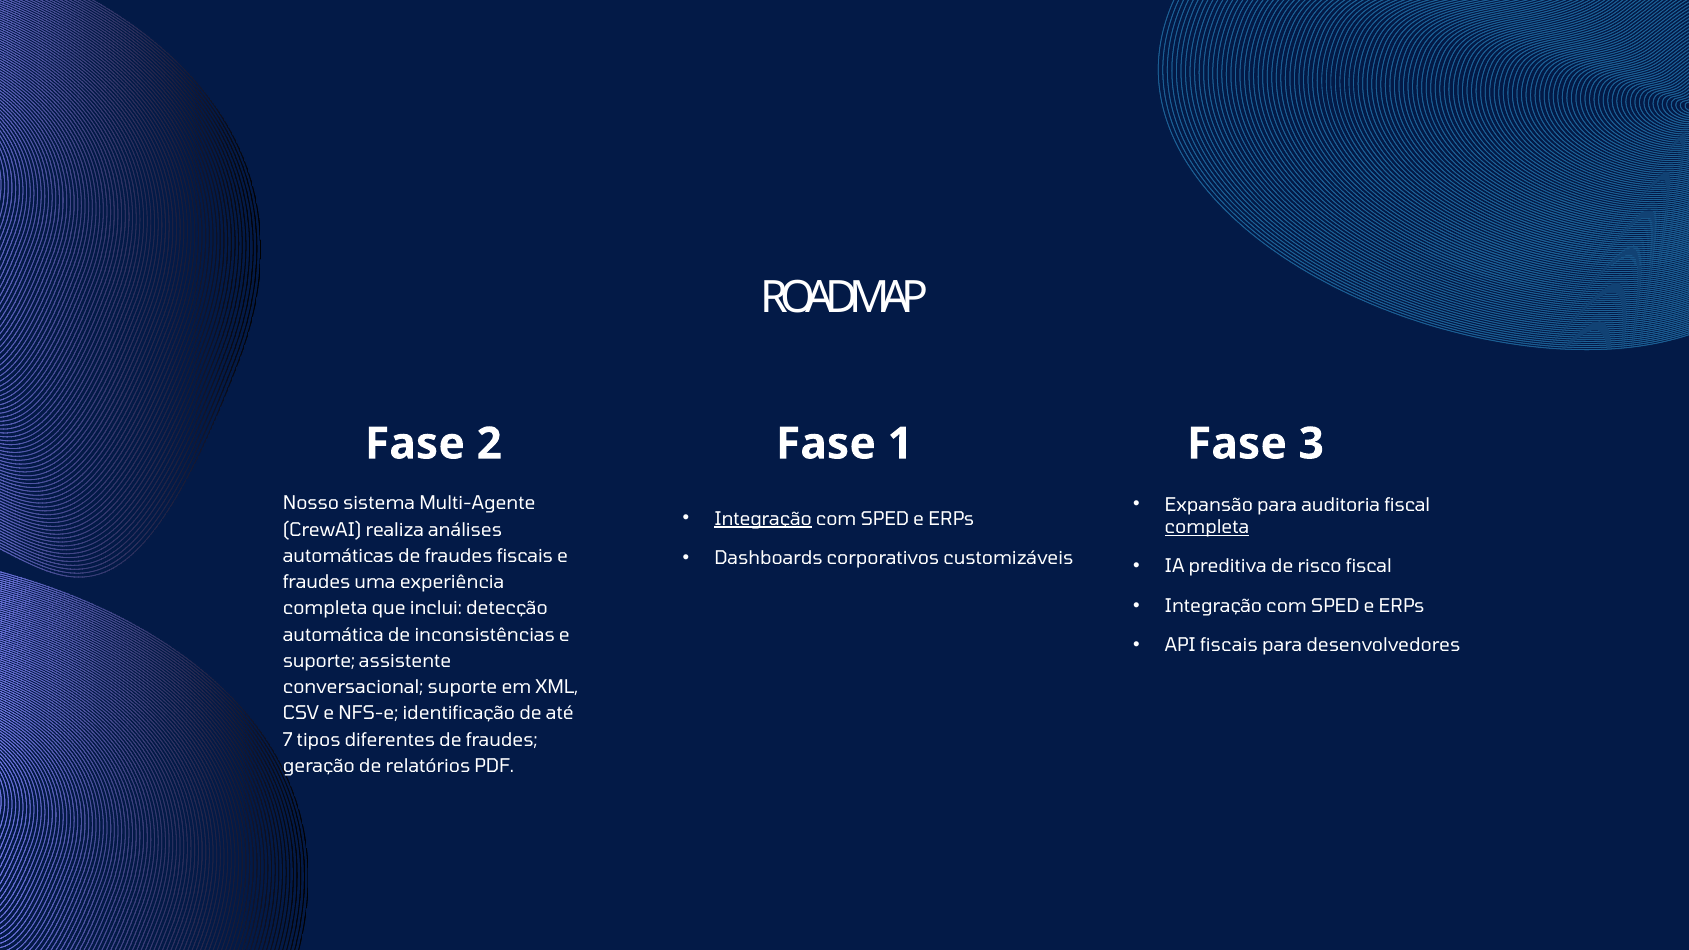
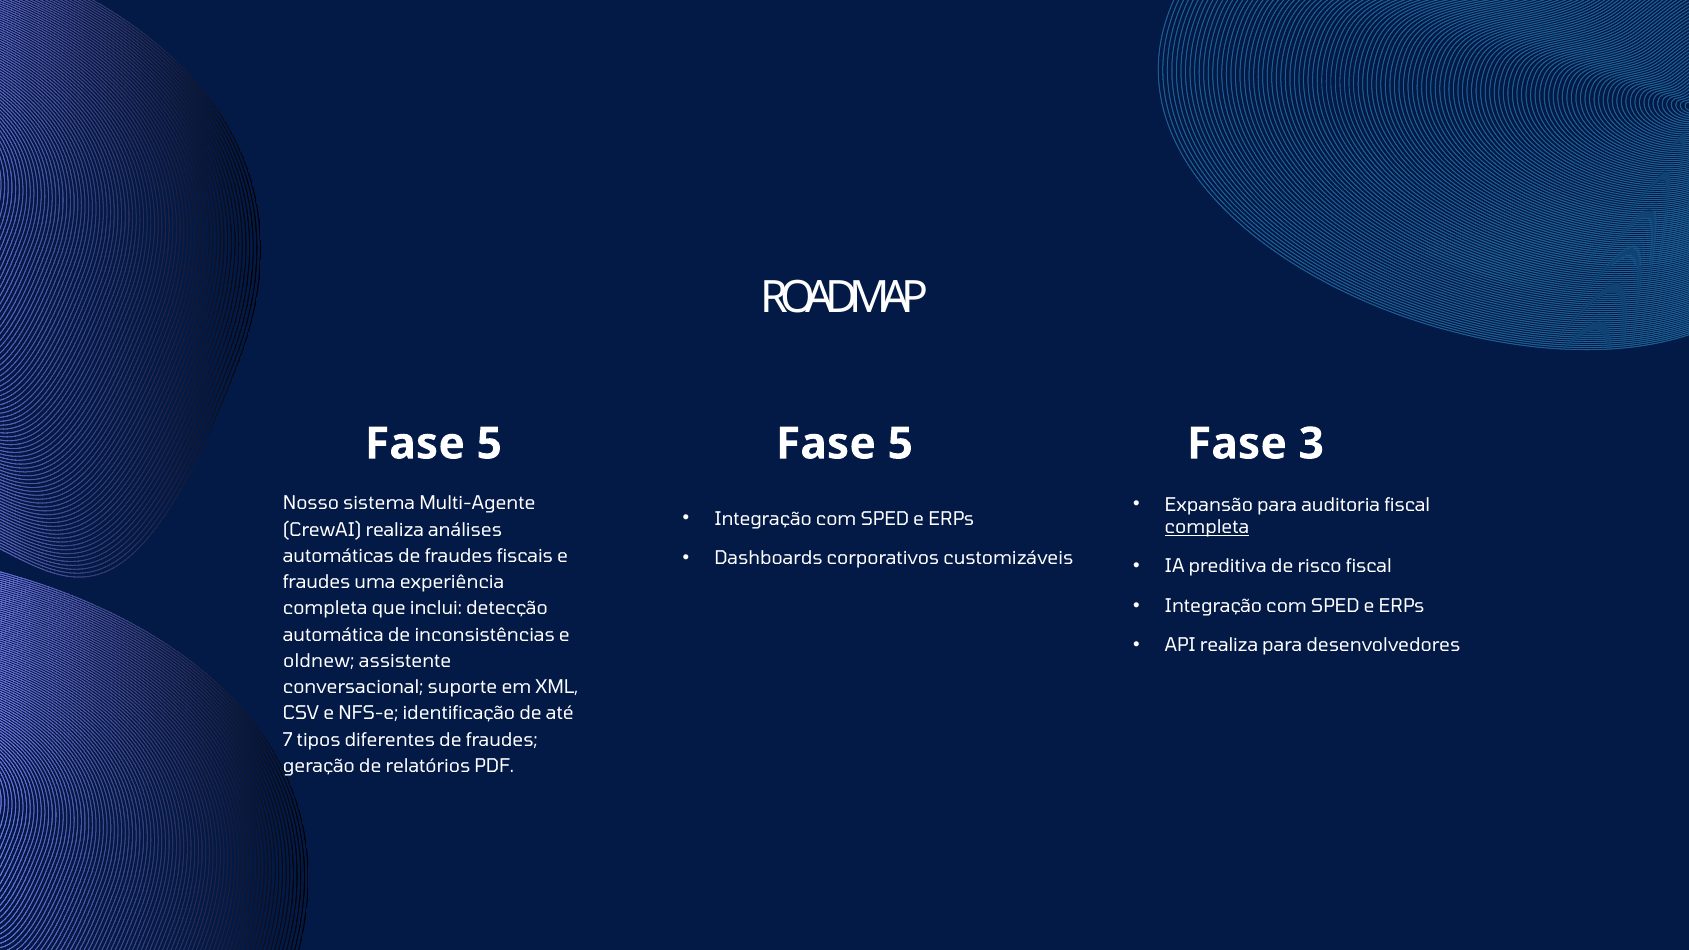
2: 2 -> 5 (489, 444)
1: 1 -> 5 (900, 444)
Integração underline: present -> none (763, 519)
API fiscais: fiscais -> realiza (1229, 646)
suporte: suporte -> oldnew (319, 661)
